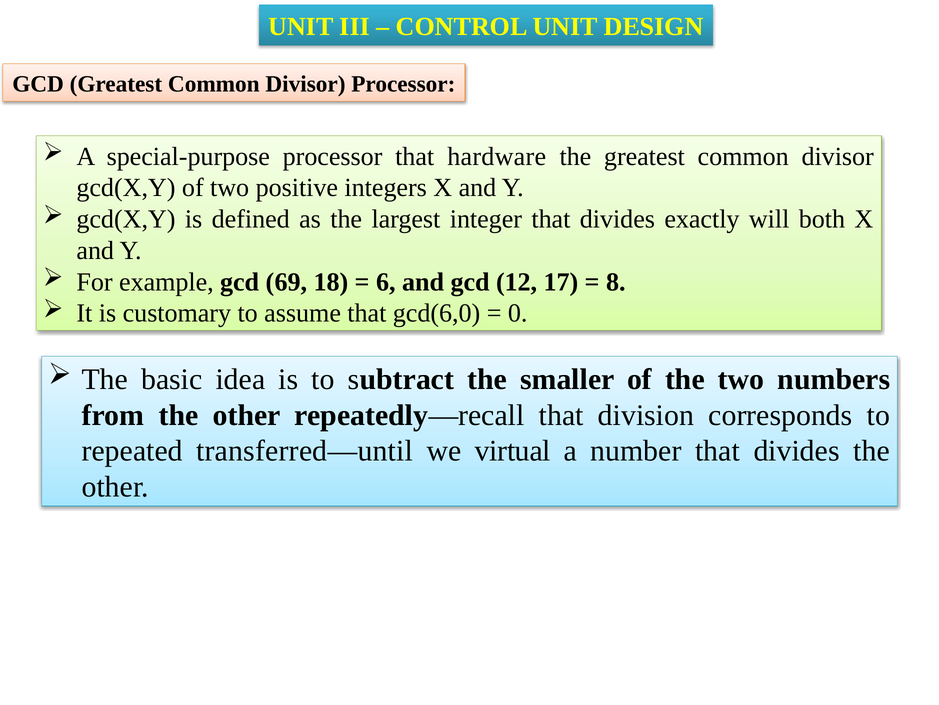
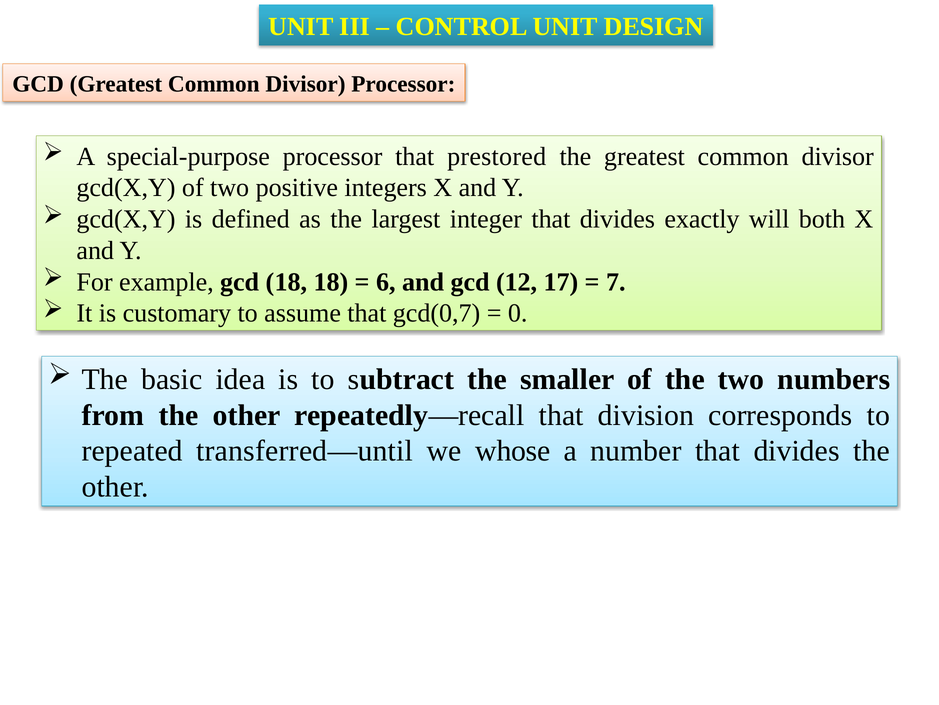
hardware: hardware -> prestored (497, 156)
gcd 69: 69 -> 18 (286, 282)
8: 8 -> 7 (616, 282)
gcd(6,0: gcd(6,0 -> gcd(0,7 (437, 313)
virtual: virtual -> whose (513, 451)
